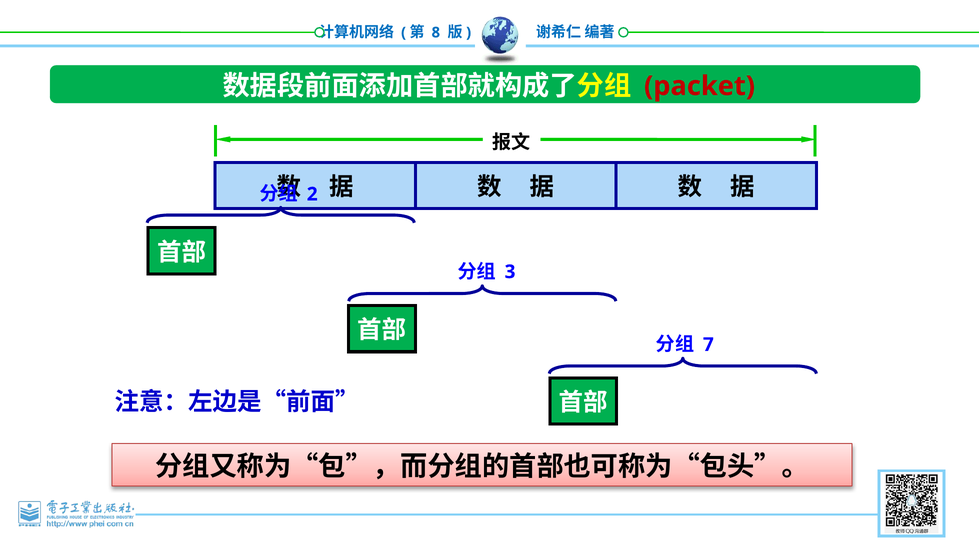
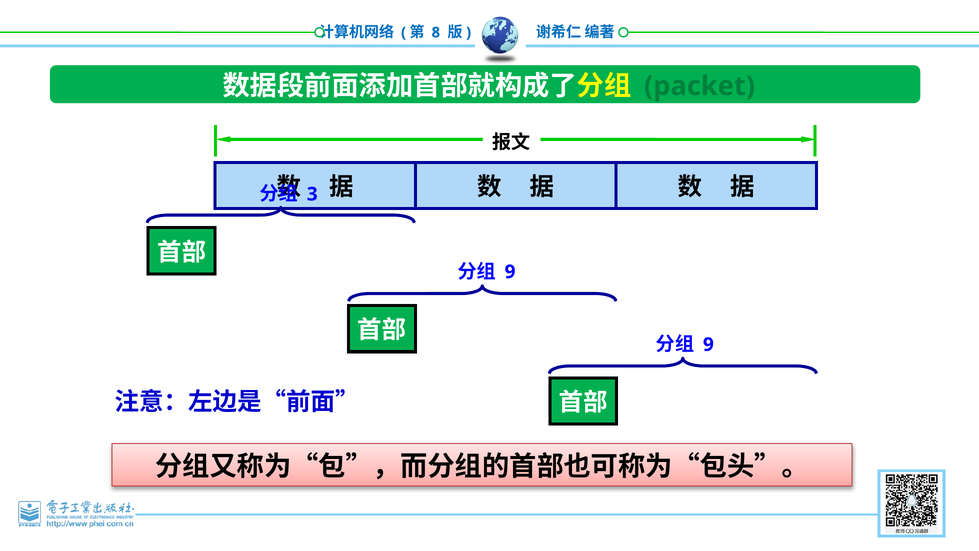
packet colour: red -> green (700, 86)
2: 2 -> 3 (312, 194)
3: 3 -> 9 (510, 272)
7: 7 -> 9 (708, 344)
